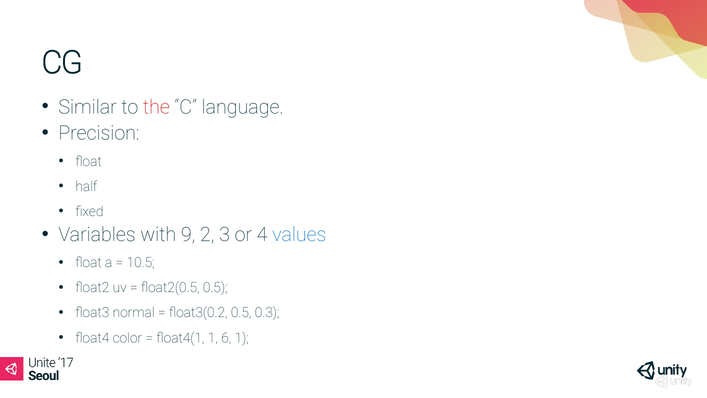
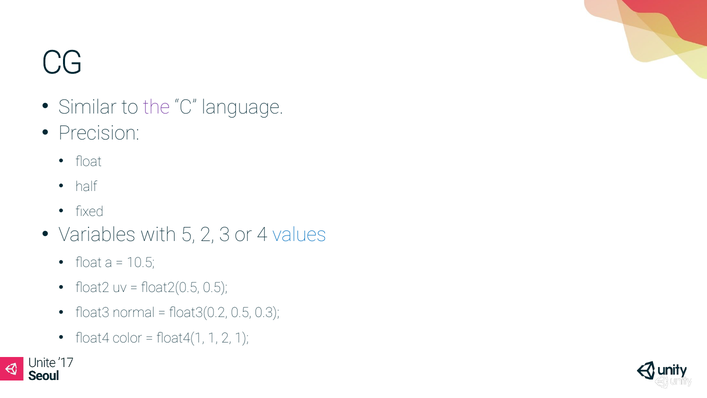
the colour: red -> purple (156, 107)
9: 9 -> 5 (188, 235)
1 6: 6 -> 2 (226, 338)
